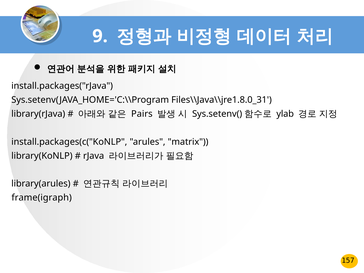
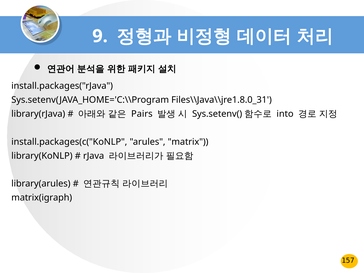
ylab: ylab -> into (285, 114)
frame(igraph: frame(igraph -> matrix(igraph (42, 198)
